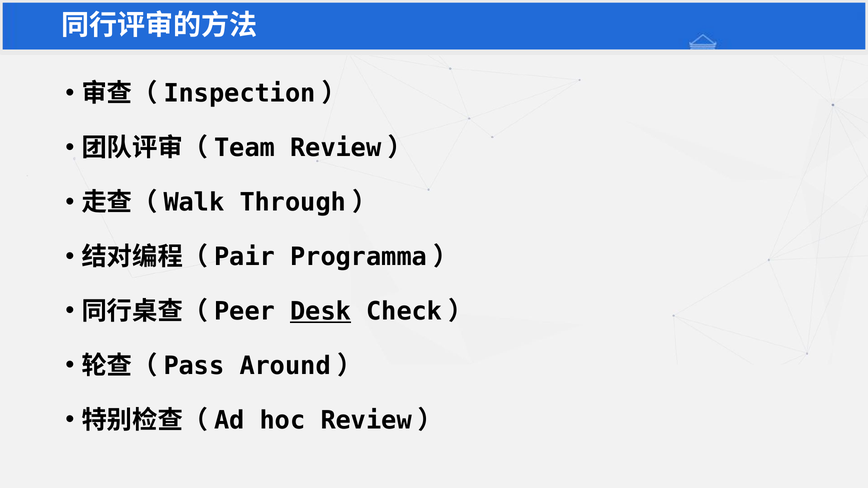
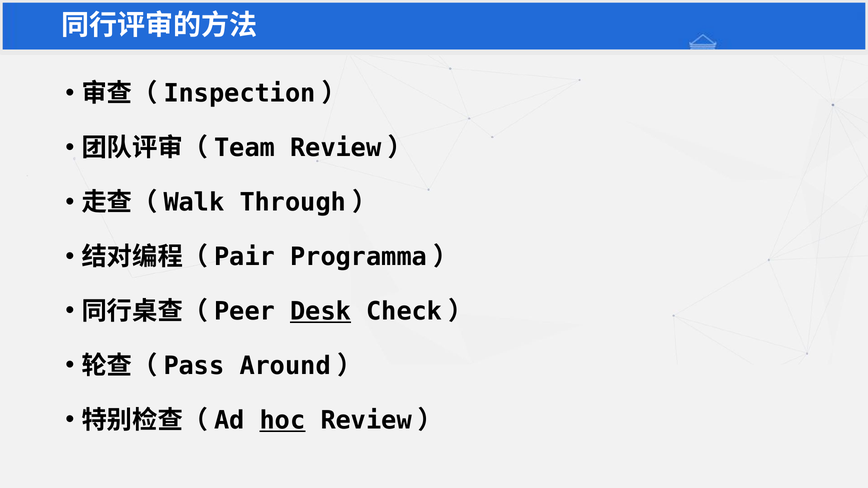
hoc underline: none -> present (283, 421)
